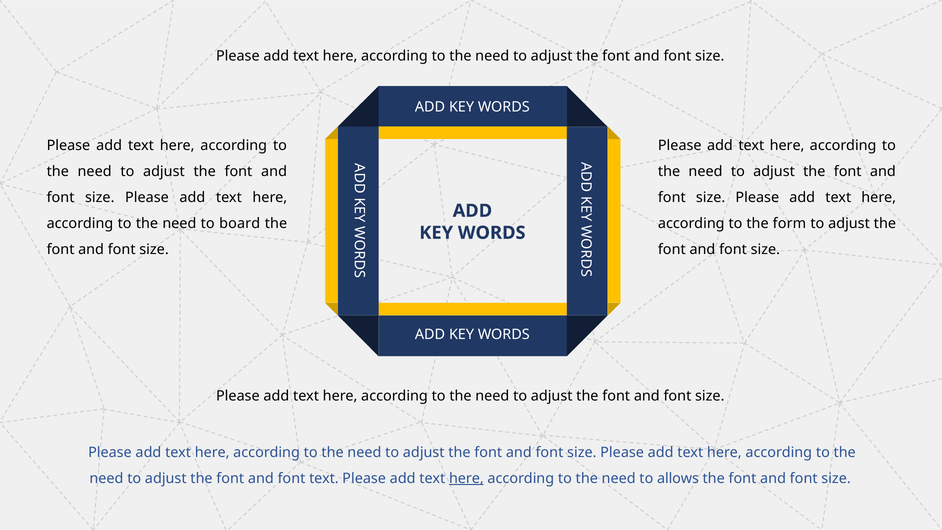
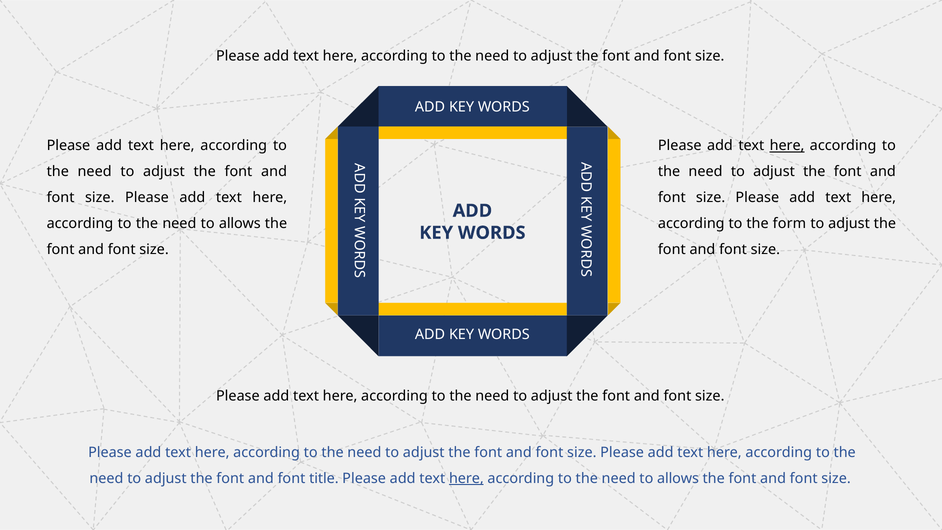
here underline: none -> present (787, 146)
board: board -> allows (240, 223)
font text: text -> title (324, 478)
